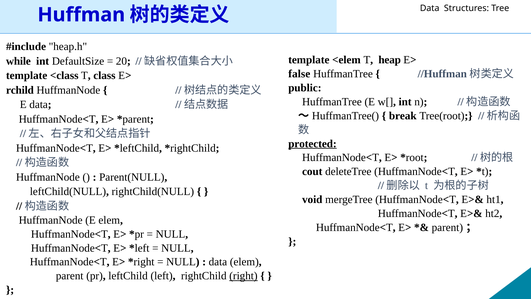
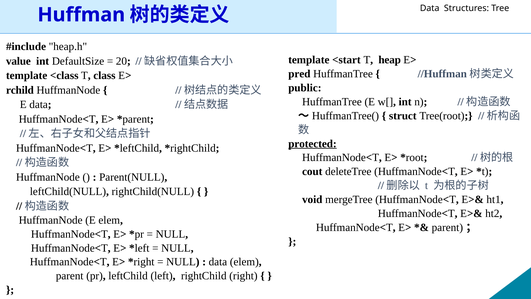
<elem: <elem -> <start (346, 60)
while: while -> value (18, 61)
false: false -> pred (299, 74)
break: break -> struct (403, 116)
right underline: present -> none (243, 276)
